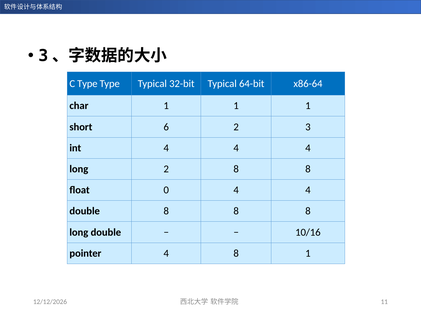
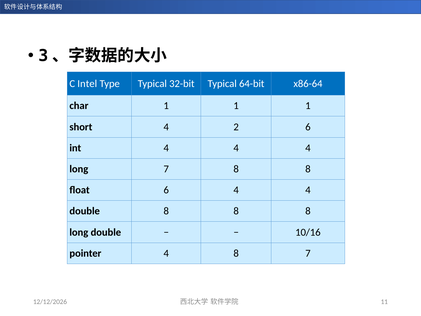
C Type: Type -> Intel (87, 84)
short 6: 6 -> 4 (166, 127)
2 3: 3 -> 6 (308, 127)
long 2: 2 -> 7 (166, 169)
float 0: 0 -> 6 (166, 190)
8 1: 1 -> 7 (308, 253)
